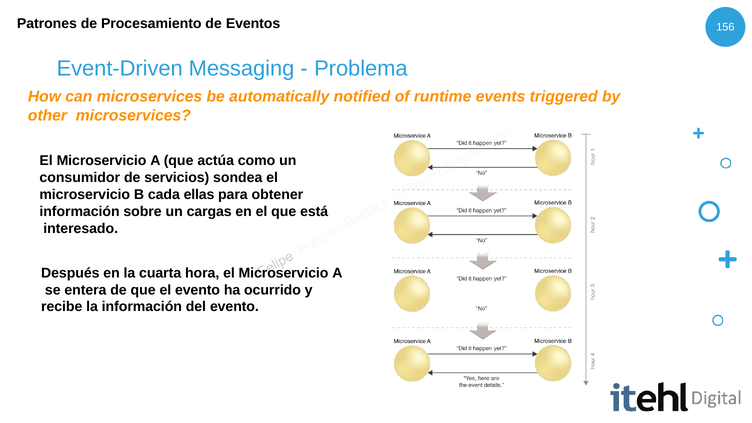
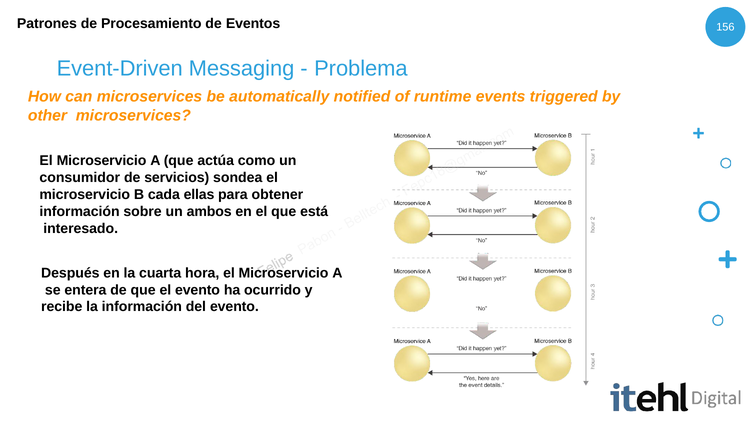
cargas: cargas -> ambos (209, 212)
